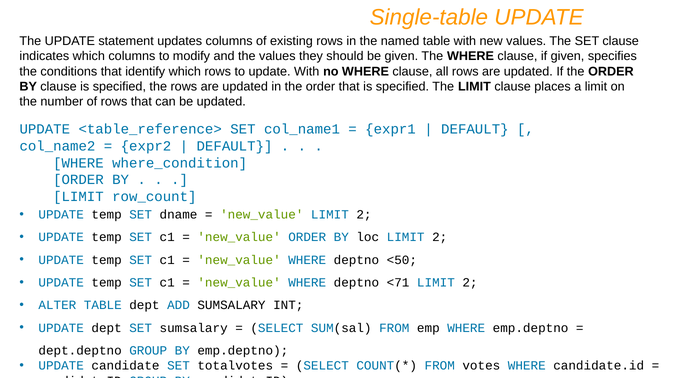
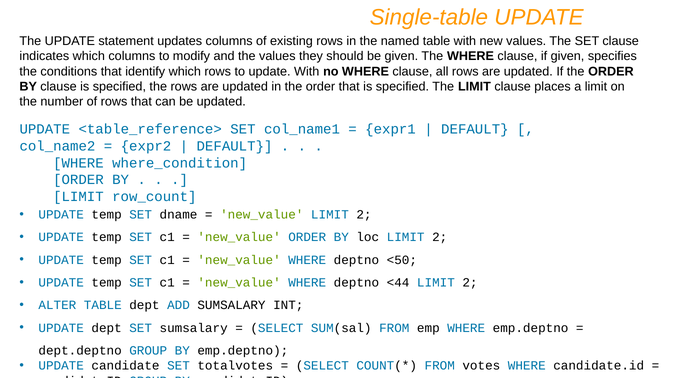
<71: <71 -> <44 (398, 283)
